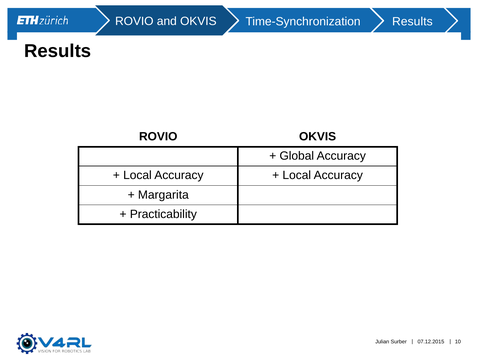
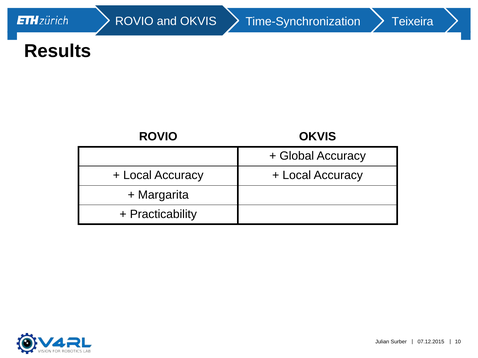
Results: Results -> Teixeira (413, 22)
